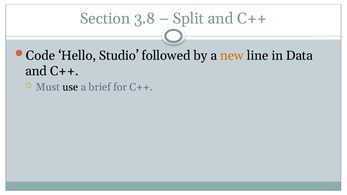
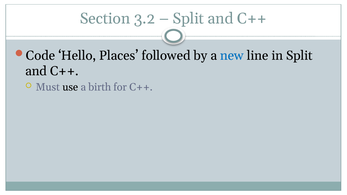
3.8: 3.8 -> 3.2 (145, 19)
Studio: Studio -> Places (119, 56)
new colour: orange -> blue (232, 56)
in Data: Data -> Split (299, 56)
brief: brief -> birth (100, 87)
